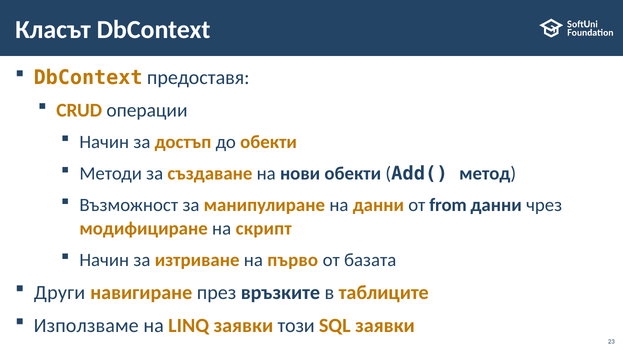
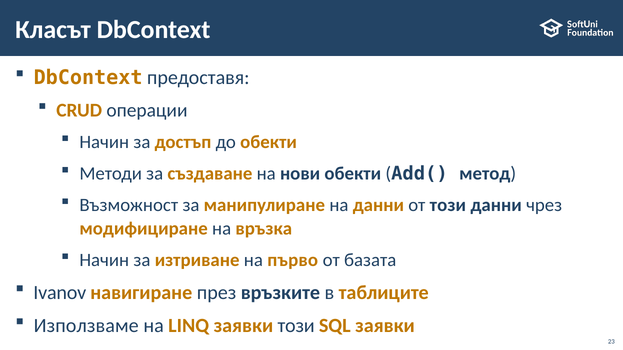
от from: from -> този (448, 205)
скрипт: скрипт -> връзка (264, 229)
Други: Други -> Ivanov (60, 293)
